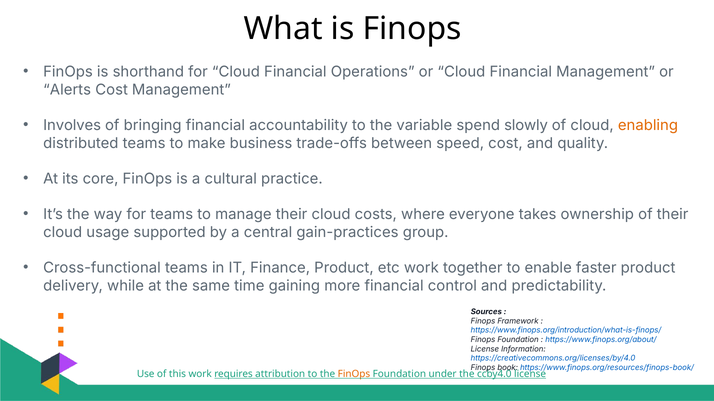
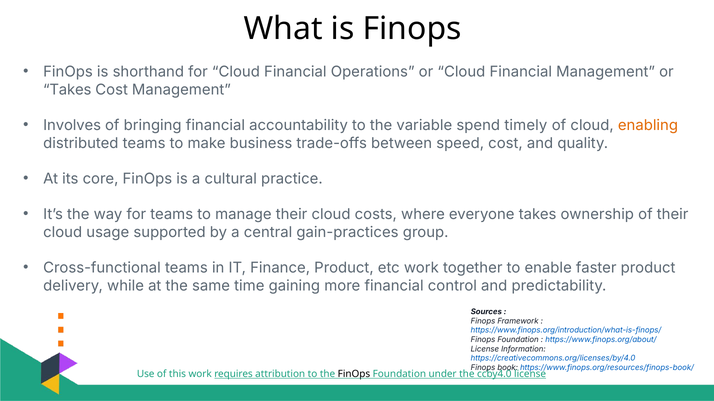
Alerts: Alerts -> Takes (67, 90)
slowly: slowly -> timely (526, 125)
FinOps colour: orange -> black (354, 374)
